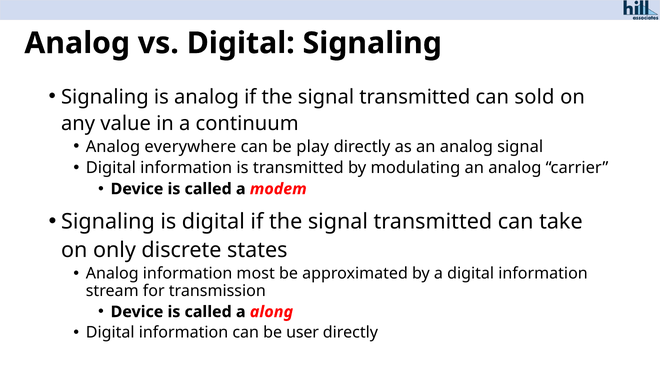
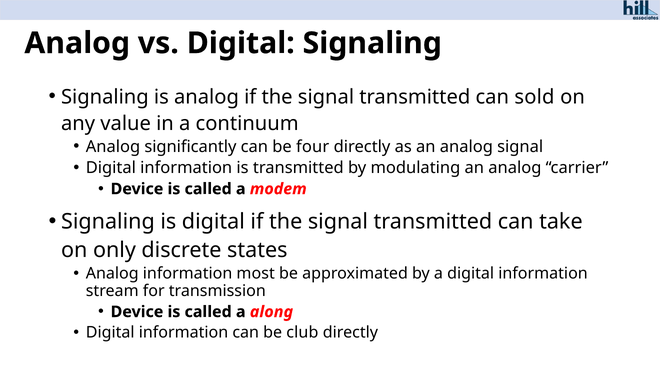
everywhere: everywhere -> significantly (190, 146)
play: play -> four (313, 146)
user: user -> club (302, 332)
